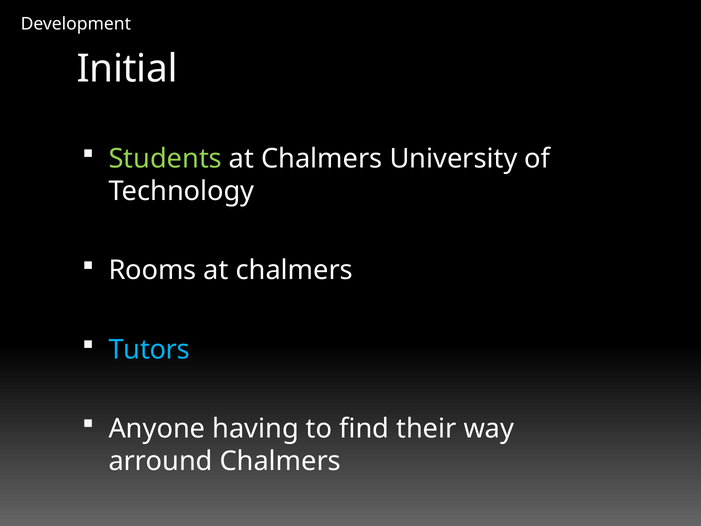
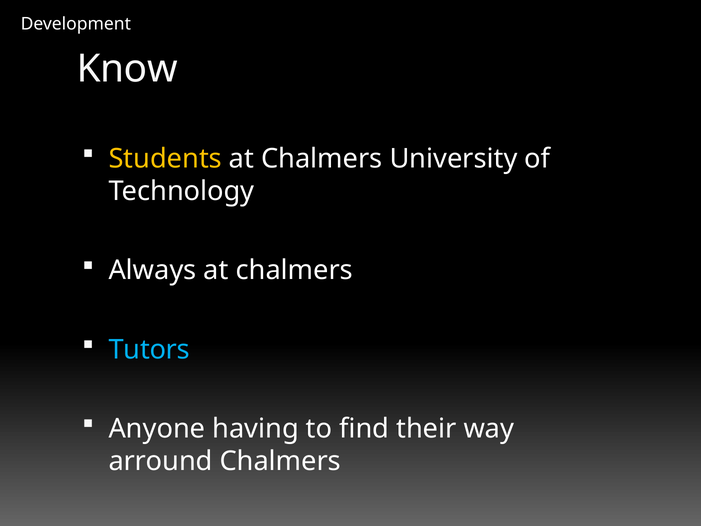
Initial: Initial -> Know (127, 69)
Students colour: light green -> yellow (165, 158)
Rooms: Rooms -> Always (152, 270)
